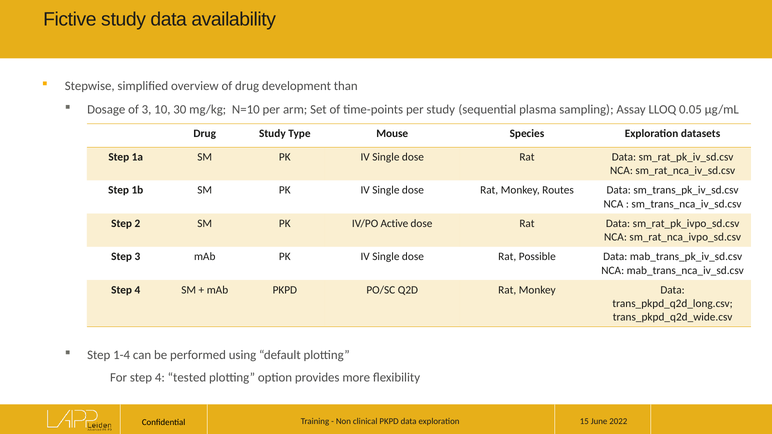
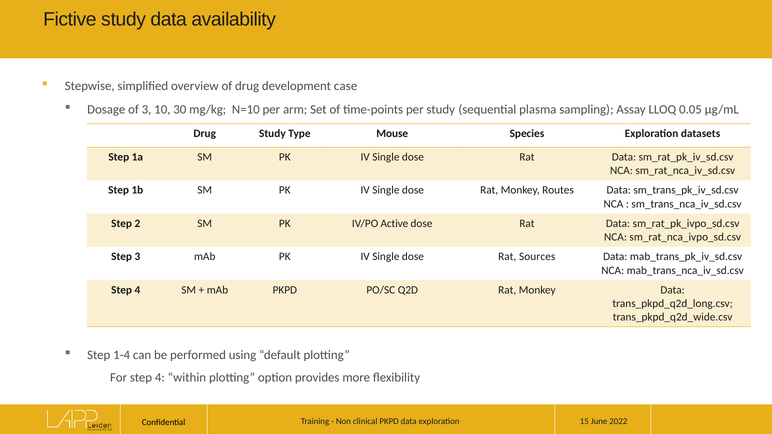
than: than -> case (346, 86)
Possible: Possible -> Sources (537, 257)
tested: tested -> within (187, 377)
